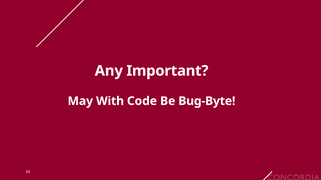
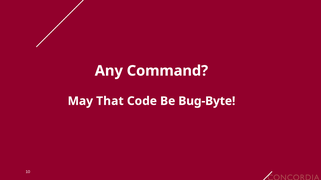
Important: Important -> Command (167, 71)
With: With -> That (110, 101)
